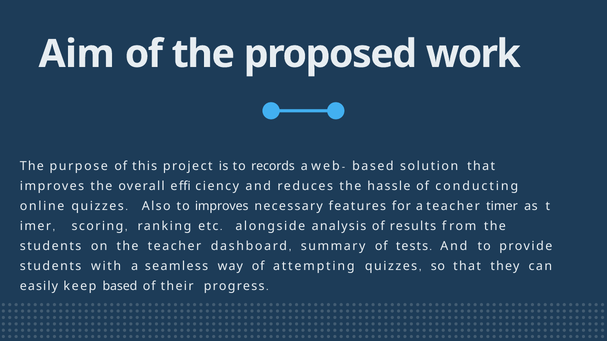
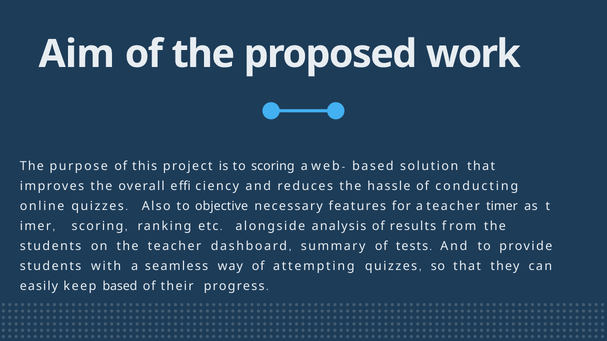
to records: records -> scoring (273, 167)
to improves: improves -> objective (222, 207)
